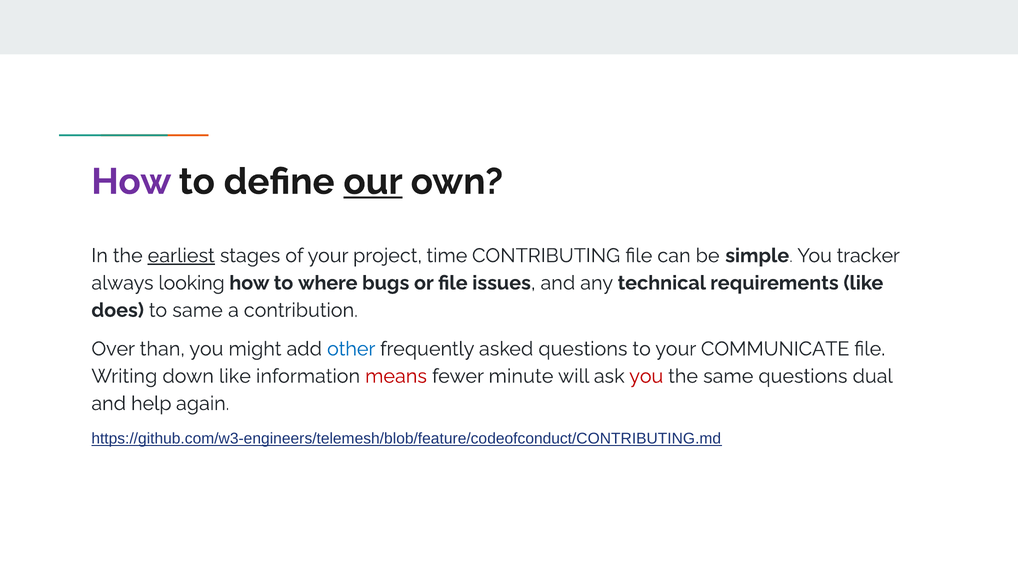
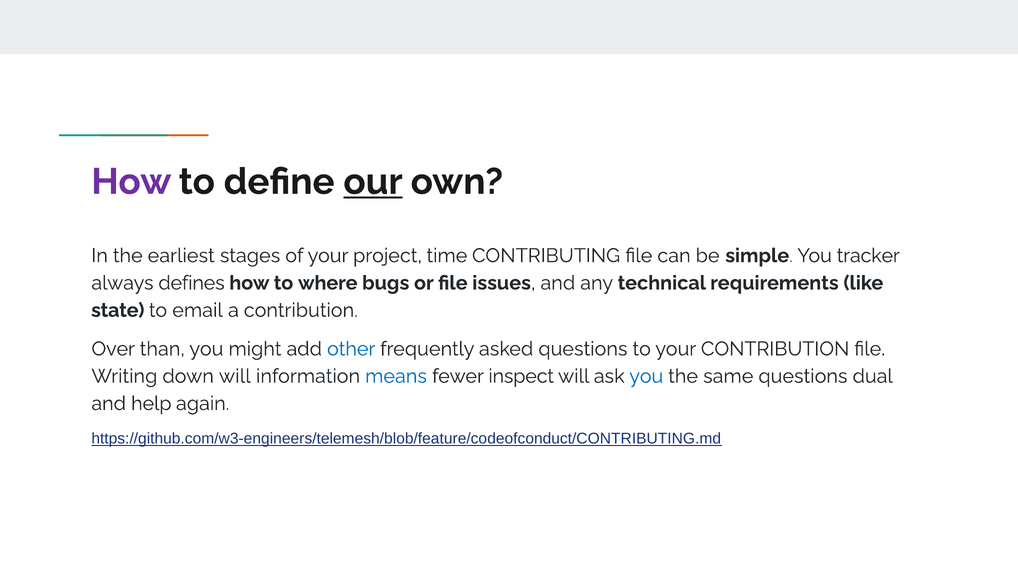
earliest underline: present -> none (181, 256)
looking: looking -> defines (192, 283)
does: does -> state (118, 310)
to same: same -> email (198, 310)
your COMMUNICATE: COMMUNICATE -> CONTRIBUTION (775, 349)
down like: like -> will (235, 376)
means colour: red -> blue (396, 376)
minute: minute -> inspect (521, 376)
you colour: red -> blue (646, 376)
